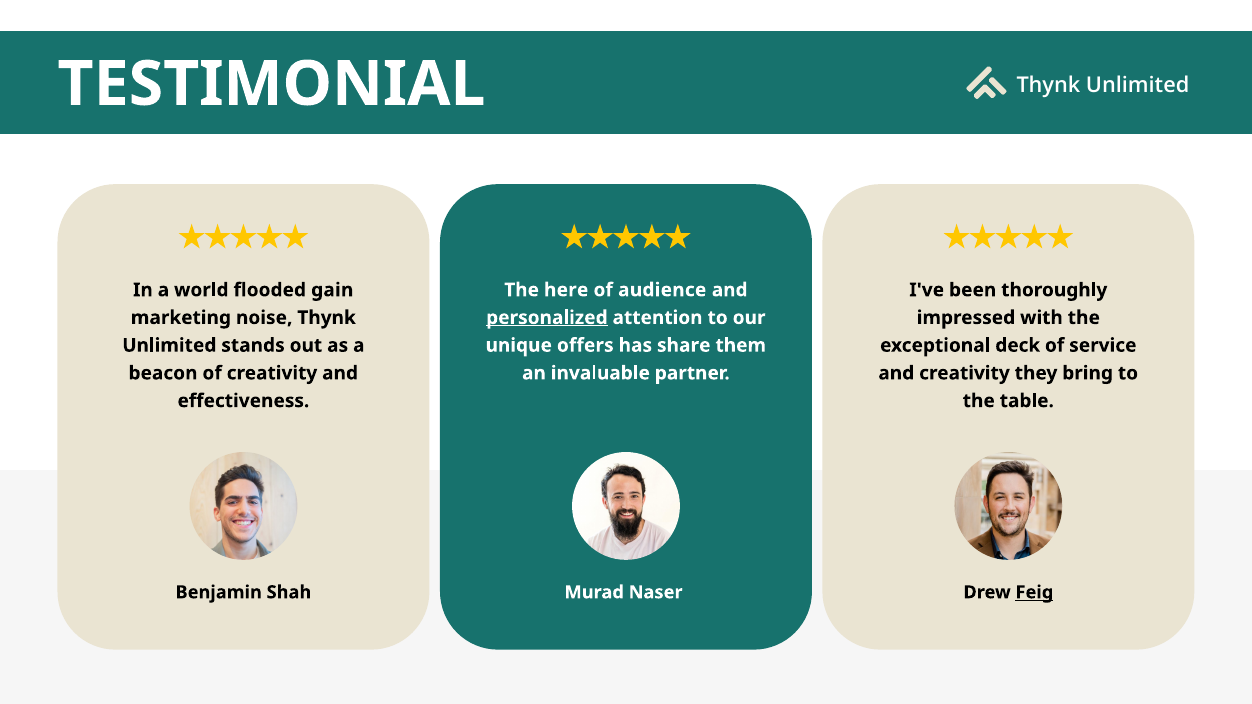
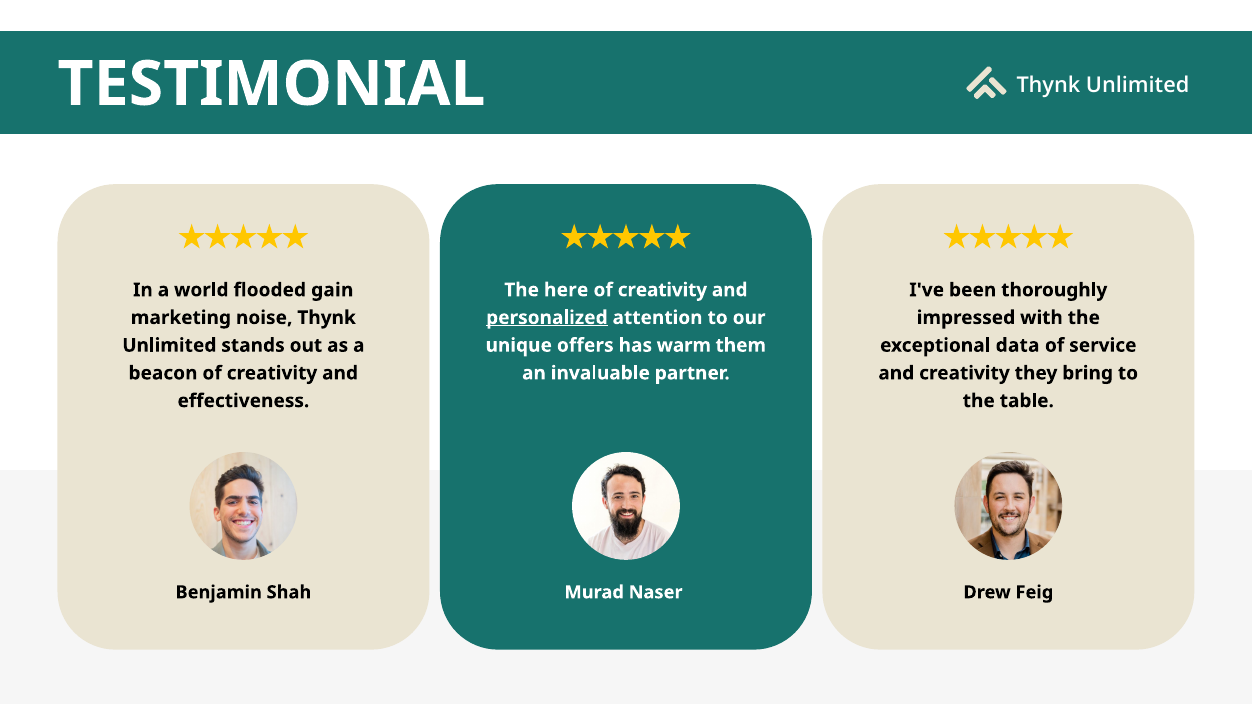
audience: audience -> creativity (662, 290)
share: share -> warm (684, 346)
deck: deck -> data (1018, 346)
Feig underline: present -> none (1034, 593)
